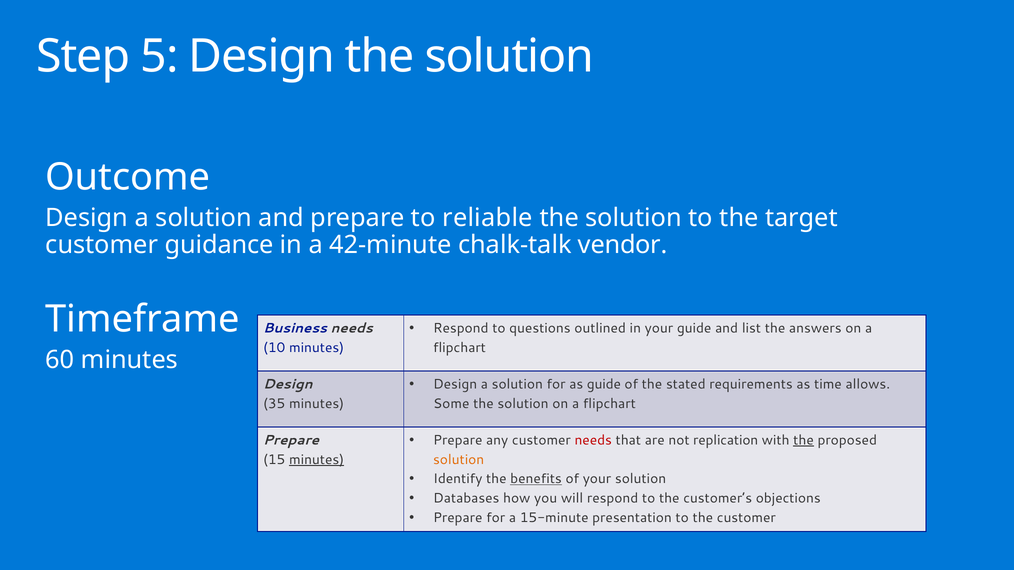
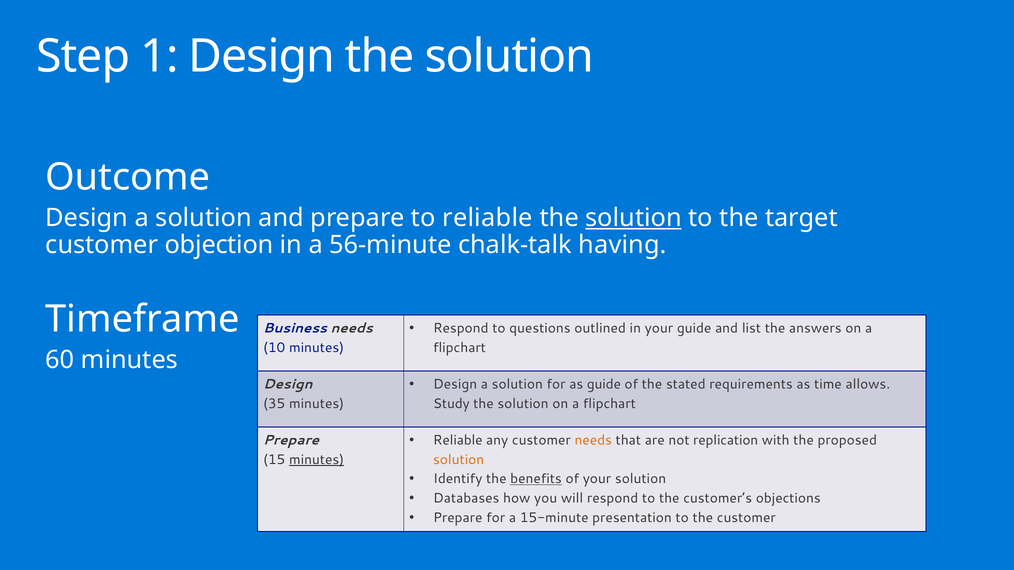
5: 5 -> 1 (160, 57)
solution underline: none -> present (634, 218)
guidance: guidance -> objection (219, 245)
42-minute: 42-minute -> 56-minute (390, 245)
vendor: vendor -> having (623, 245)
Some: Some -> Study (451, 404)
Prepare: Prepare -> Reliable (458, 440)
needs colour: red -> orange (593, 440)
the underline: present -> none (804, 440)
